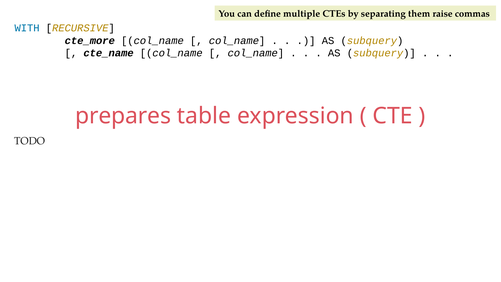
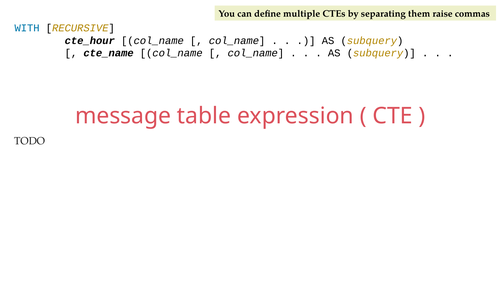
cte_more: cte_more -> cte_hour (90, 41)
prepares: prepares -> message (123, 116)
